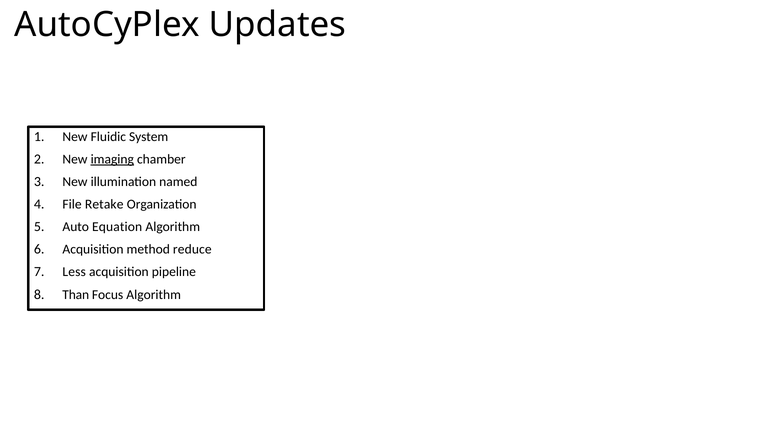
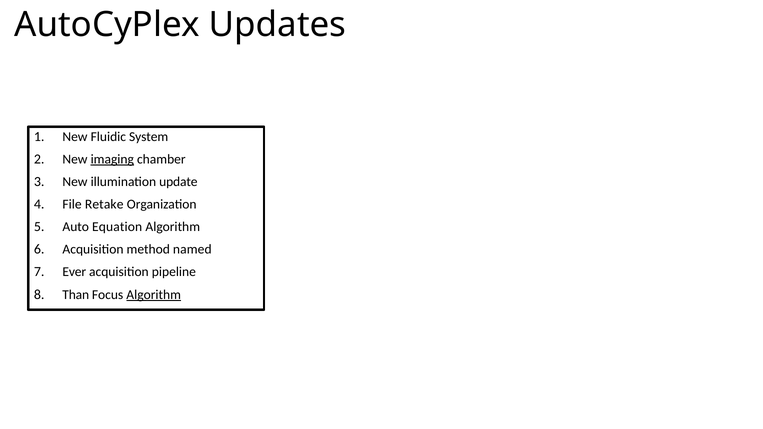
named: named -> update (178, 182)
reduce: reduce -> named (192, 250)
Less: Less -> Ever (74, 272)
Algorithm underline: none -> present (154, 295)
